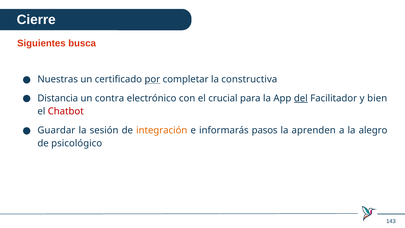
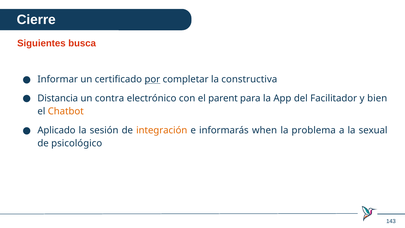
Nuestras: Nuestras -> Informar (58, 79)
crucial: crucial -> parent (223, 98)
del underline: present -> none (301, 98)
Chatbot colour: red -> orange (66, 111)
Guardar: Guardar -> Aplicado (56, 130)
pasos: pasos -> when (265, 130)
aprenden: aprenden -> problema (314, 130)
alegro: alegro -> sexual (373, 130)
